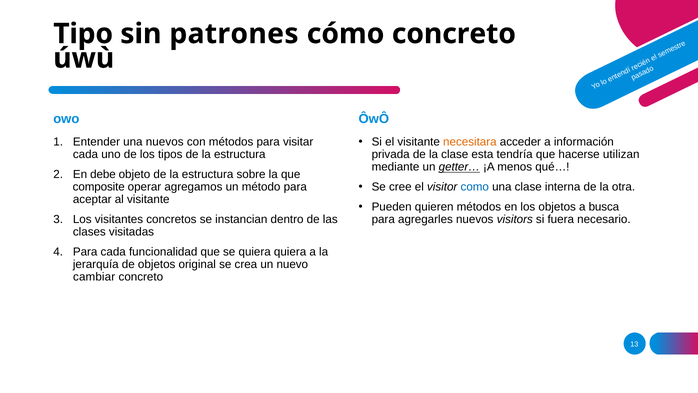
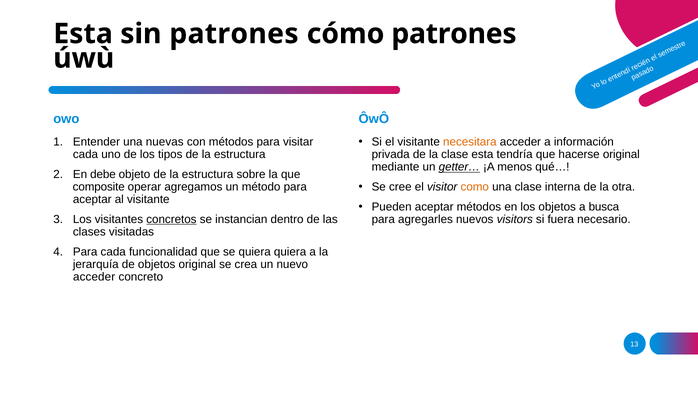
Tipo: Tipo -> Esta (83, 34)
cómo concreto: concreto -> patrones (454, 34)
una nuevos: nuevos -> nuevas (165, 142)
hacerse utilizan: utilizan -> original (621, 154)
como colour: blue -> orange (475, 187)
Pueden quieren: quieren -> aceptar (434, 207)
concretos underline: none -> present (171, 219)
cambiar: cambiar -> acceder (94, 277)
